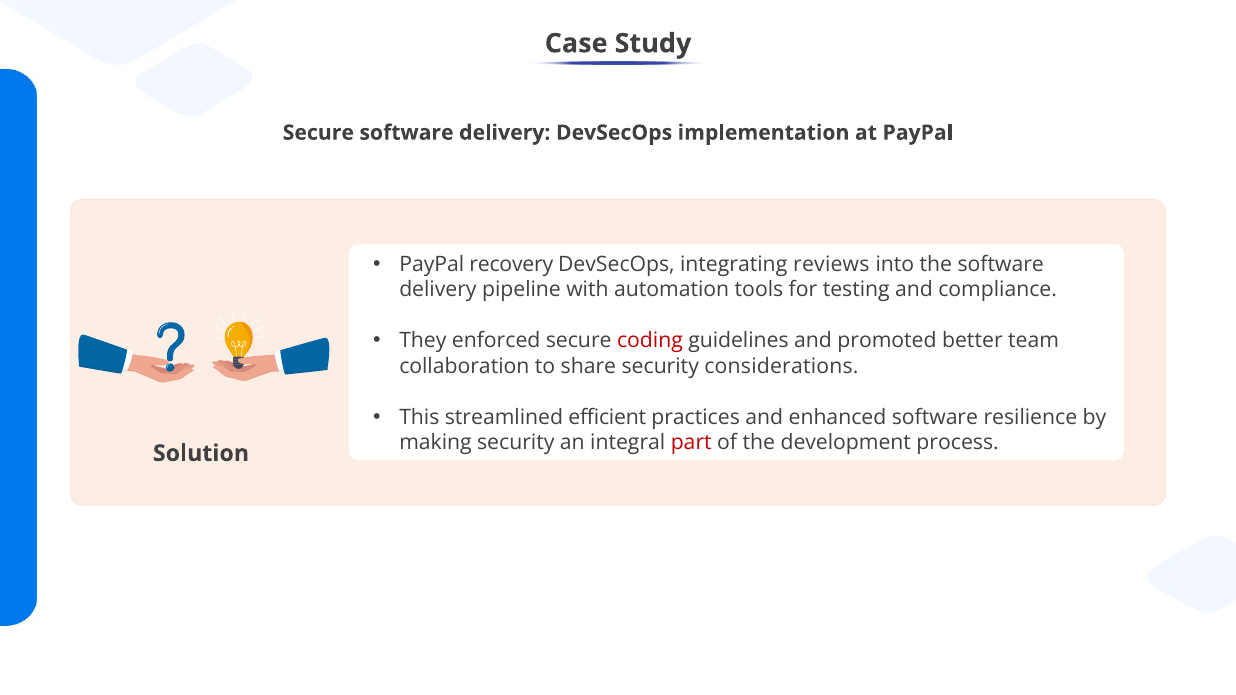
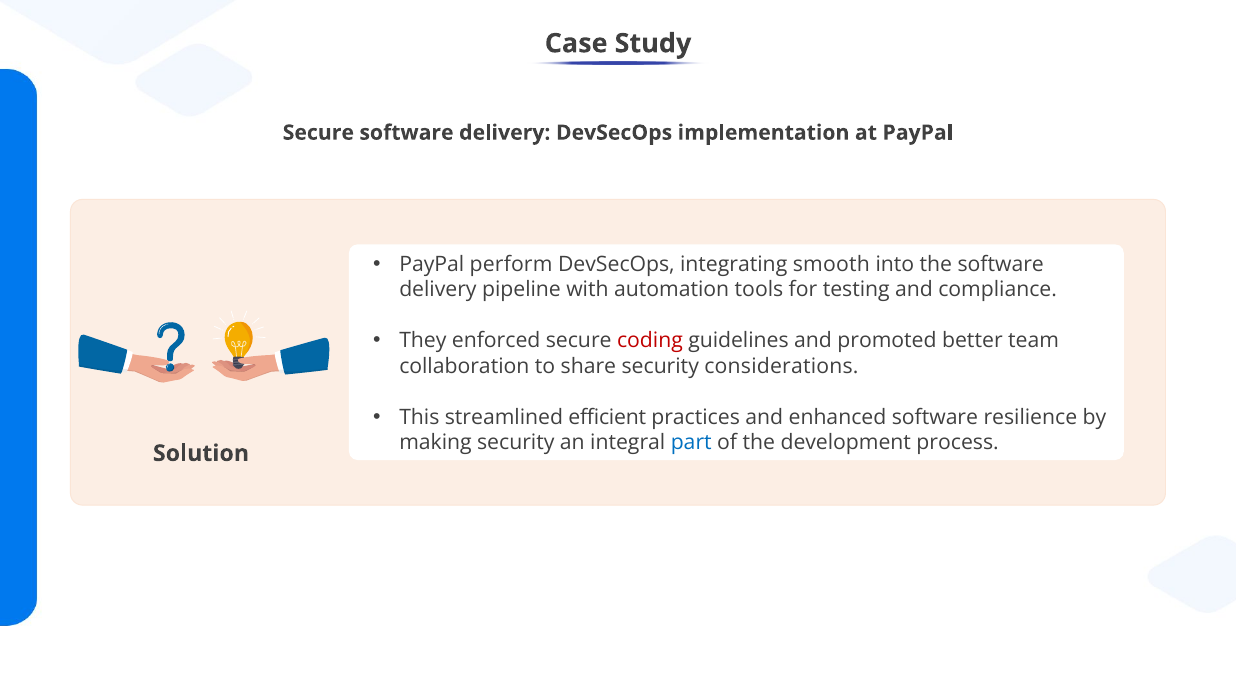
recovery: recovery -> perform (511, 265)
reviews: reviews -> smooth (831, 265)
part colour: red -> blue (691, 443)
